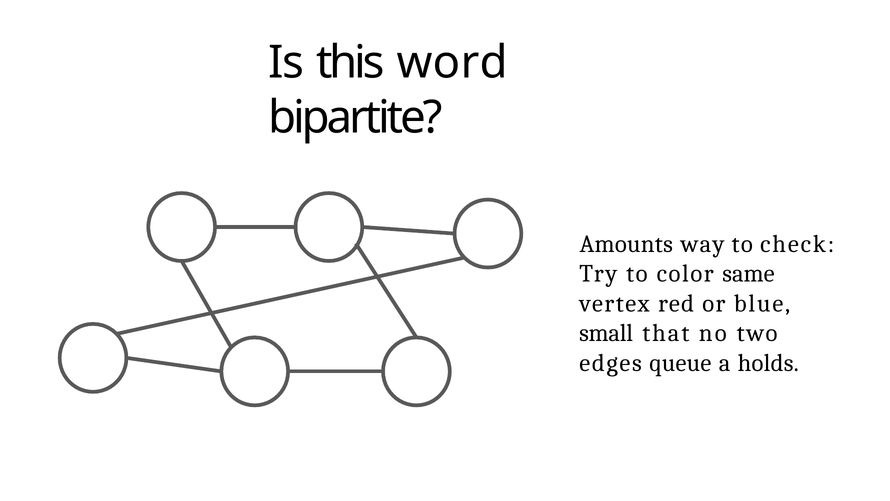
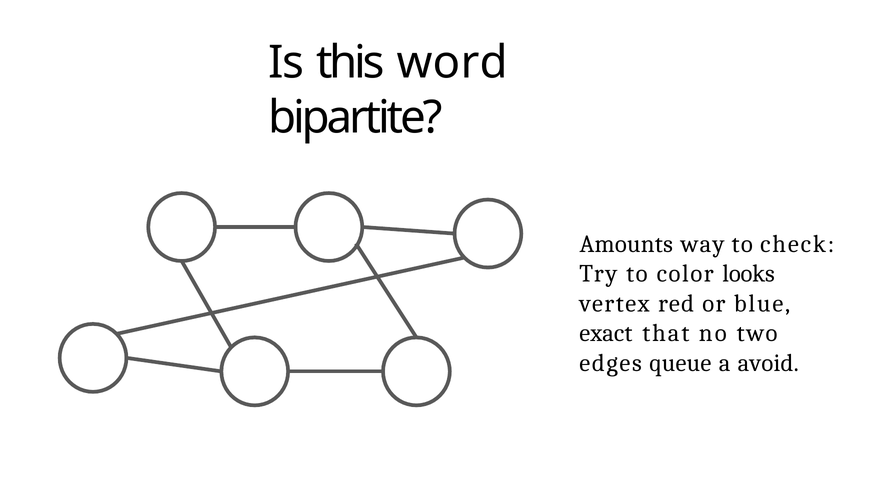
same: same -> looks (749, 274)
small: small -> exact (606, 333)
holds: holds -> avoid (768, 363)
